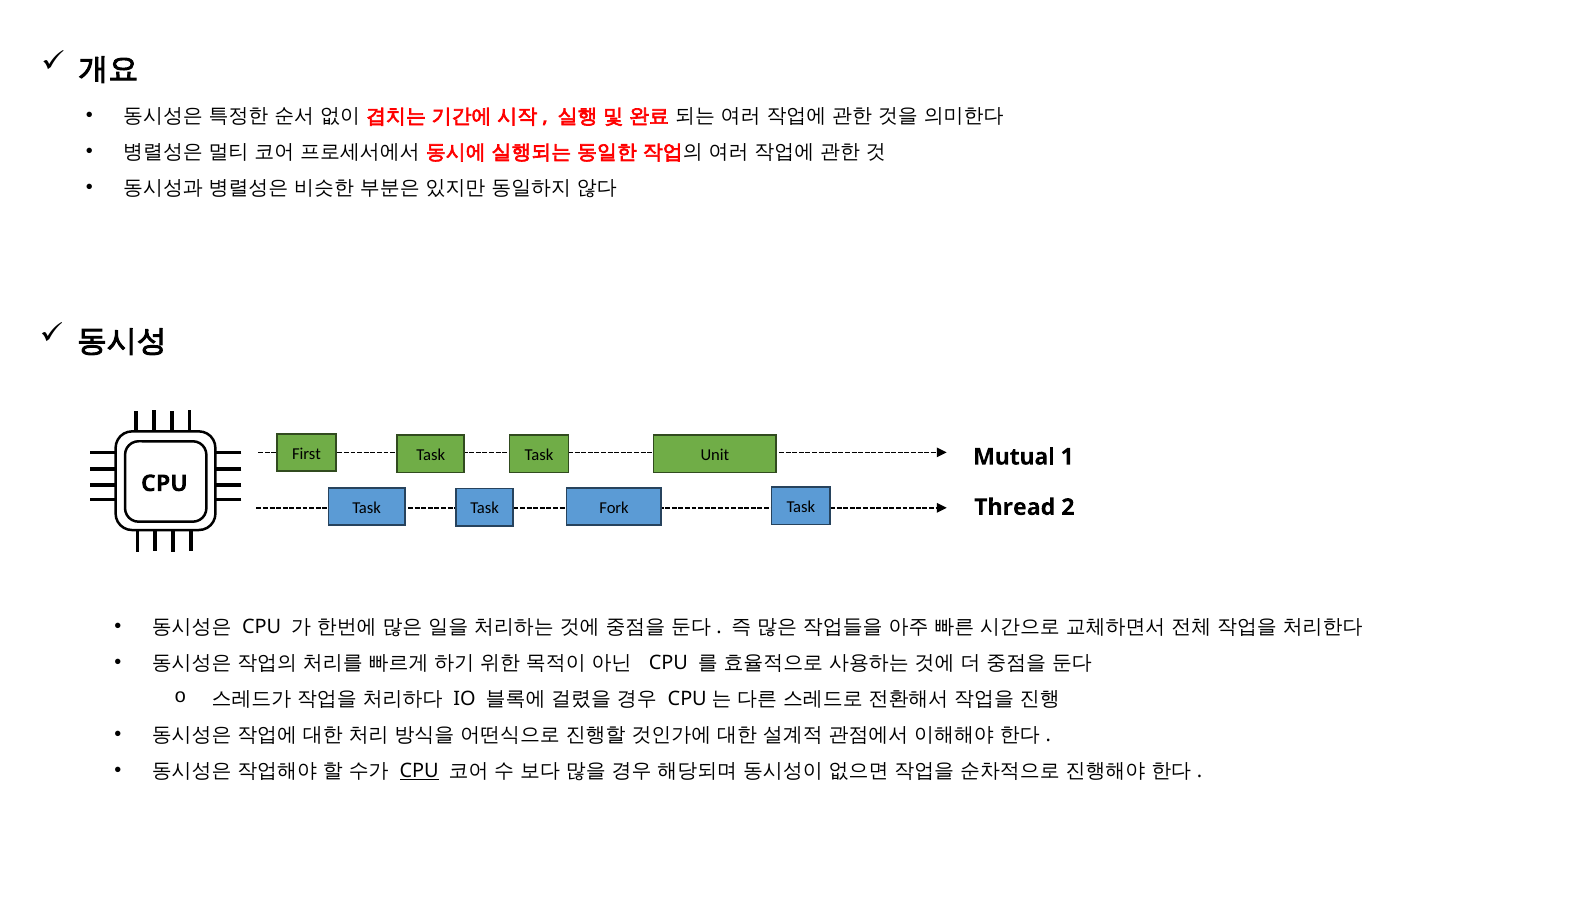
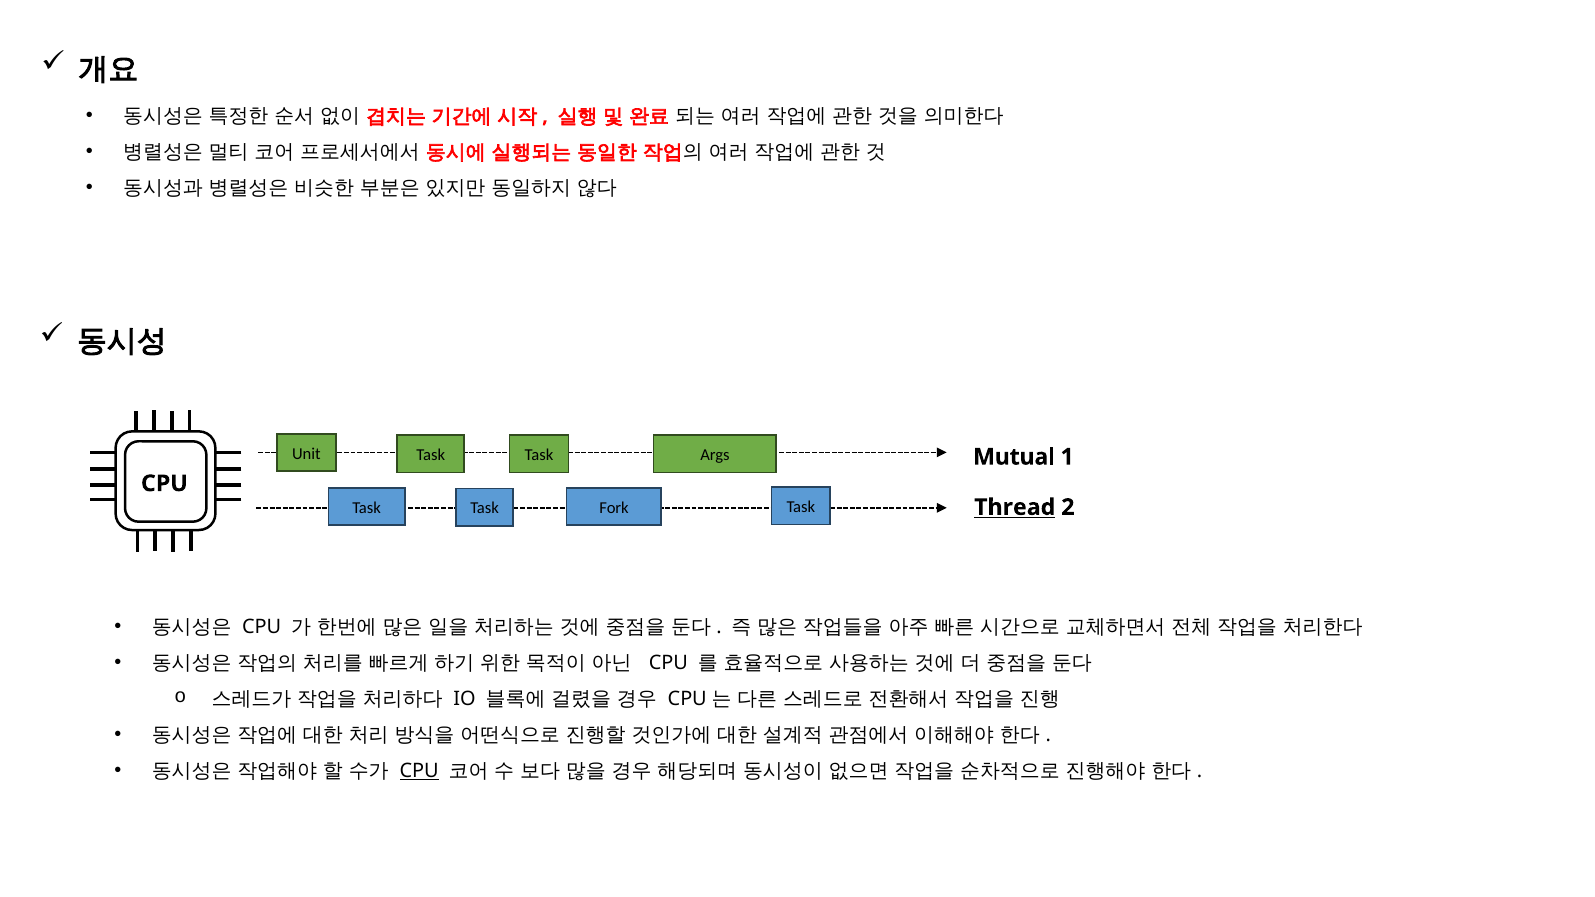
First: First -> Unit (306, 454)
Unit: Unit -> Args (715, 455)
Thread underline: none -> present (1015, 507)
